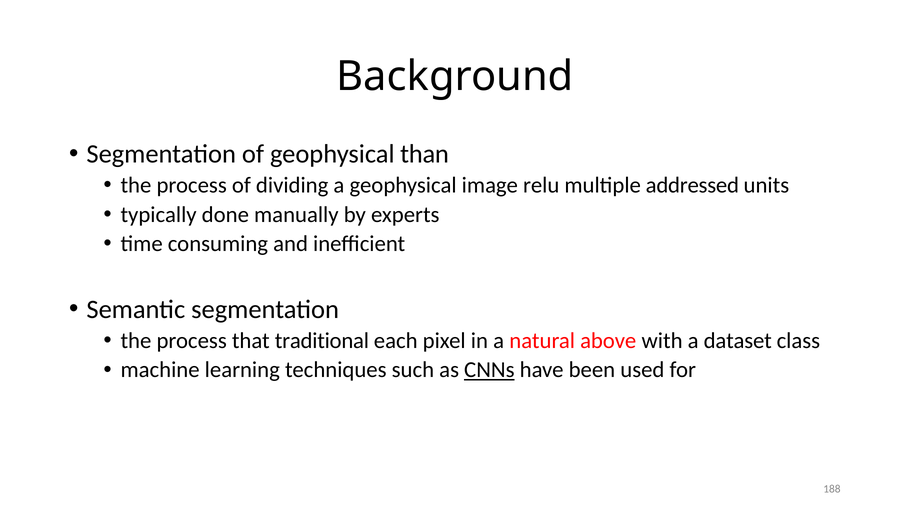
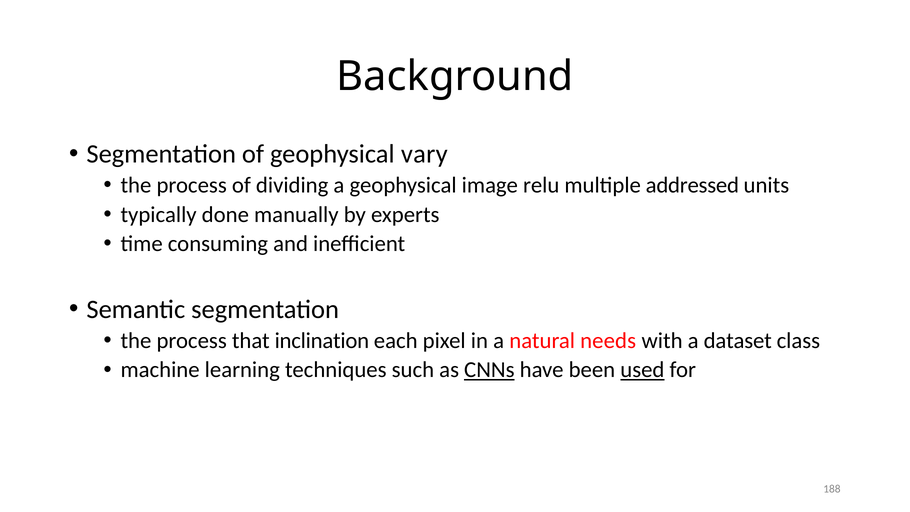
than: than -> vary (424, 154)
traditional: traditional -> inclination (322, 341)
above: above -> needs (608, 341)
used underline: none -> present (642, 370)
